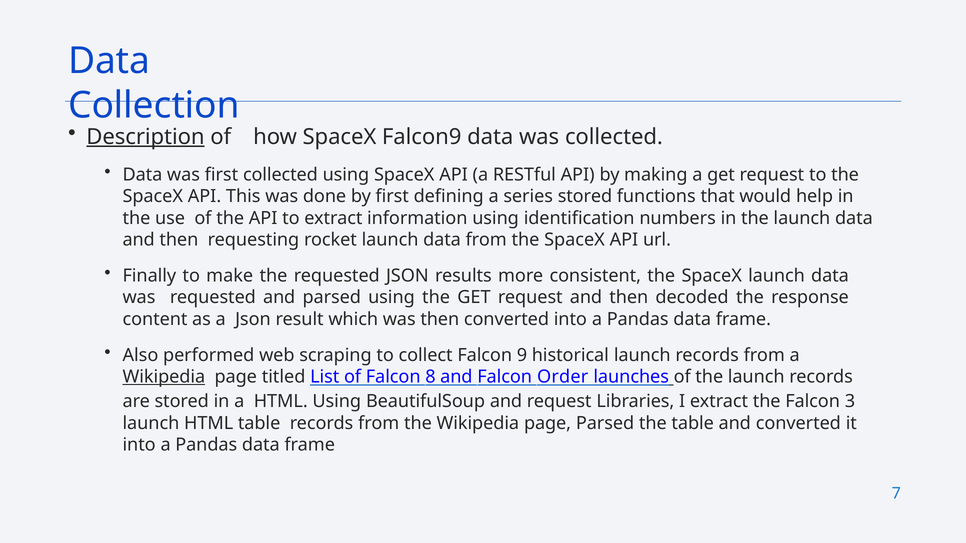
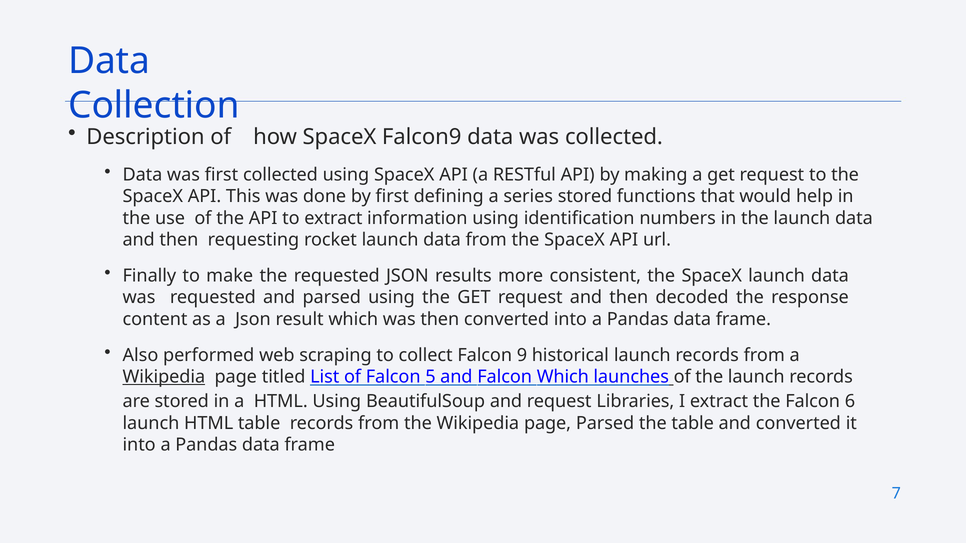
Description underline: present -> none (146, 137)
8: 8 -> 5 (430, 377)
Falcon Order: Order -> Which (563, 377)
3: 3 -> 6 (850, 402)
